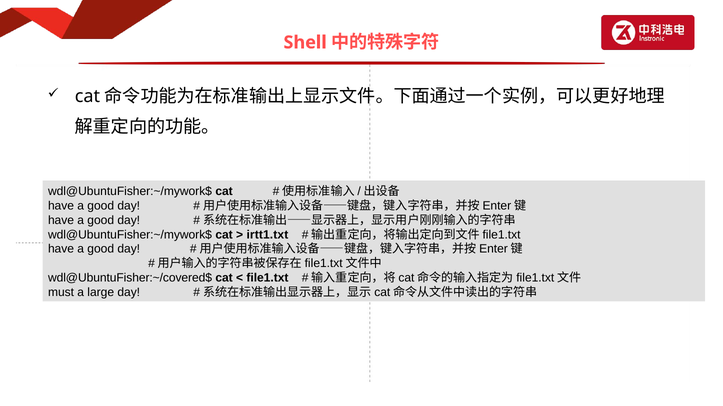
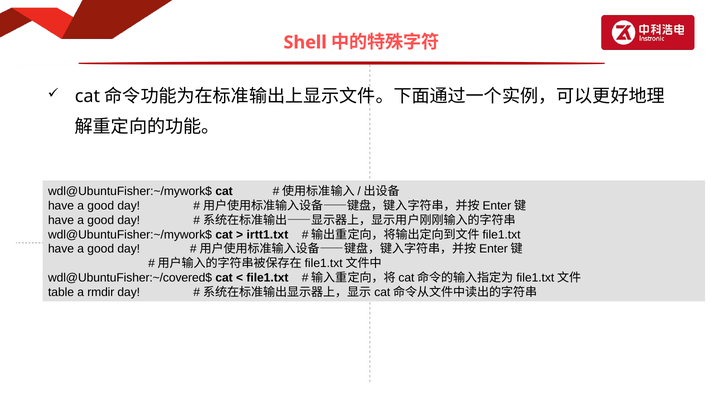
must: must -> table (61, 293)
large: large -> rmdir (101, 293)
